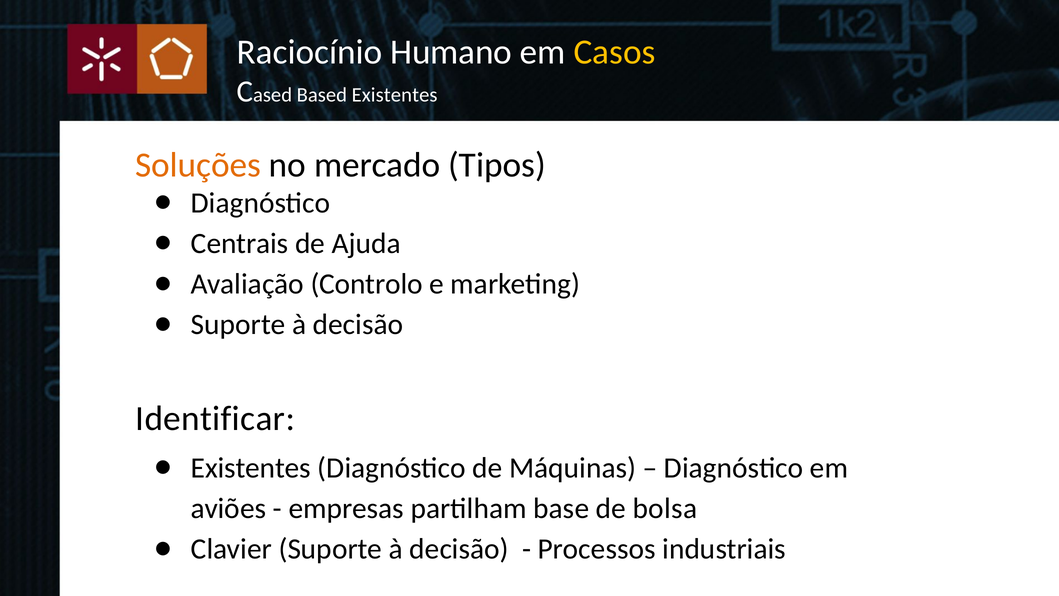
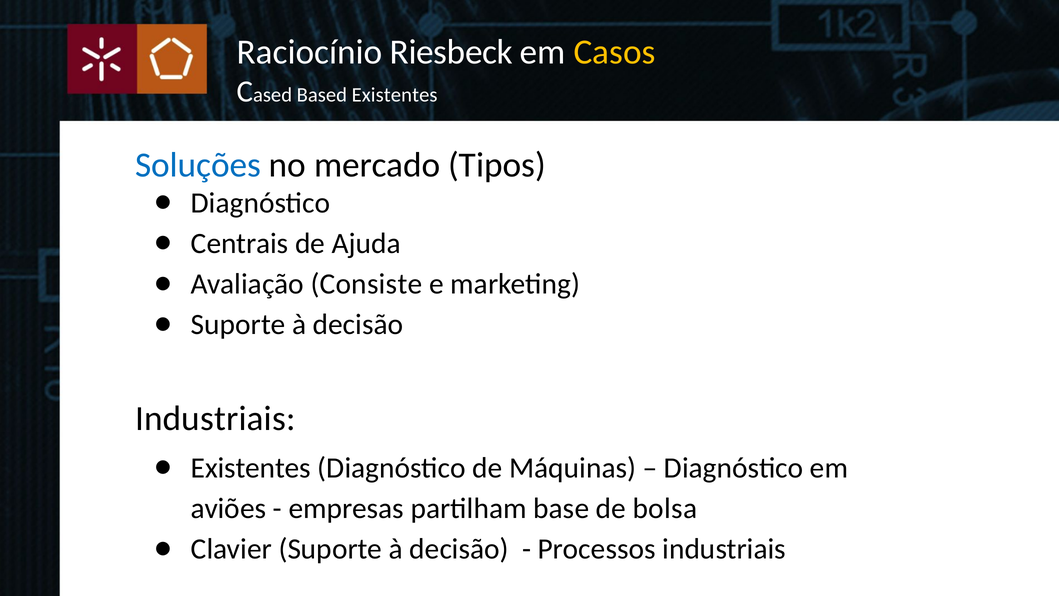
Humano: Humano -> Riesbeck (451, 52)
Soluções colour: orange -> blue (198, 165)
Controlo: Controlo -> Consiste (366, 284)
Identificar: Identificar -> Industriais (215, 419)
